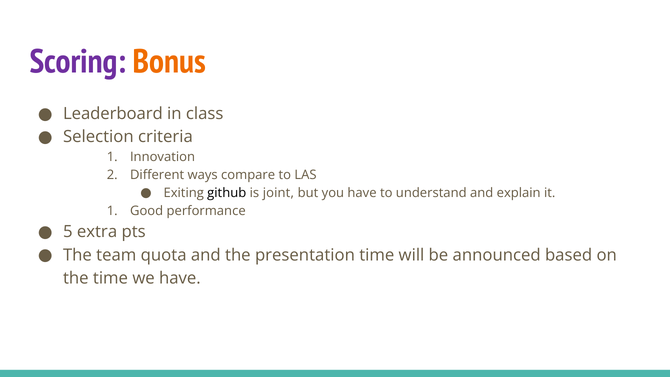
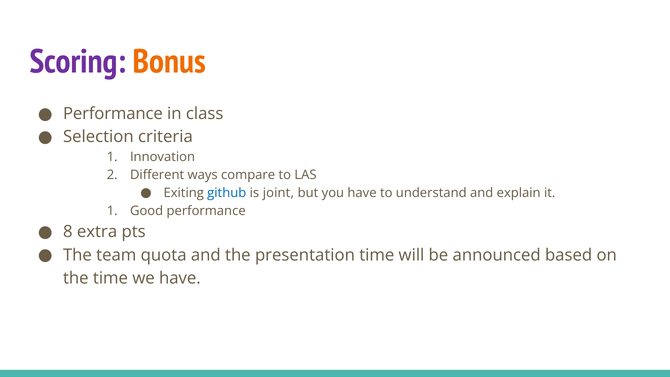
Leaderboard: Leaderboard -> Performance (113, 114)
github colour: black -> blue (227, 193)
5: 5 -> 8 (68, 232)
